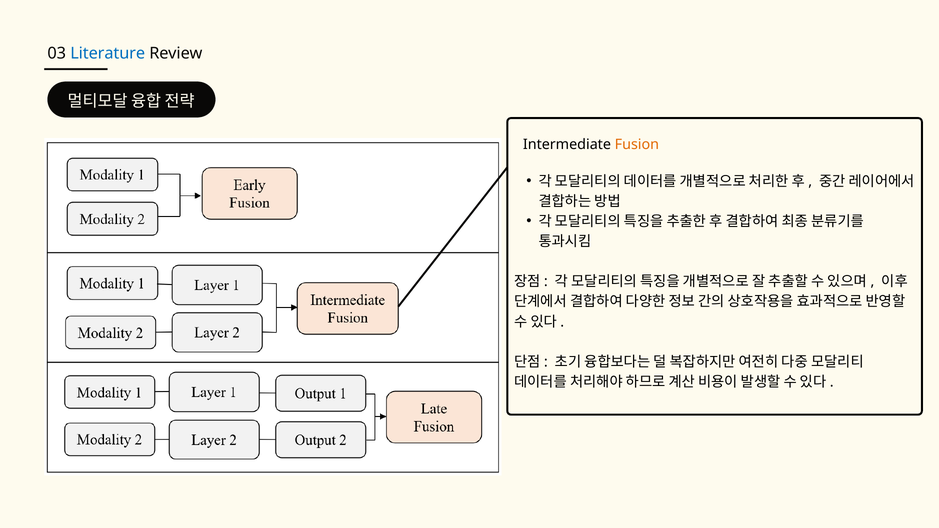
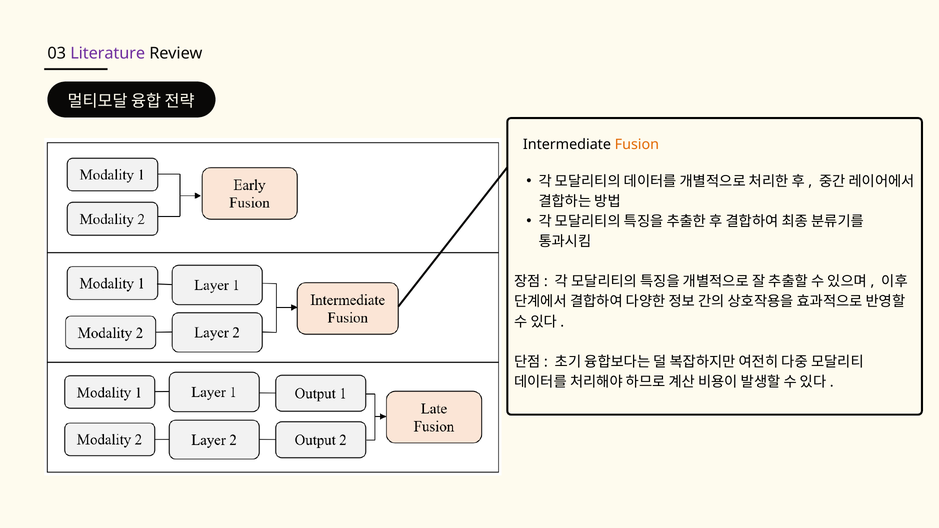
Literature colour: blue -> purple (108, 53)
